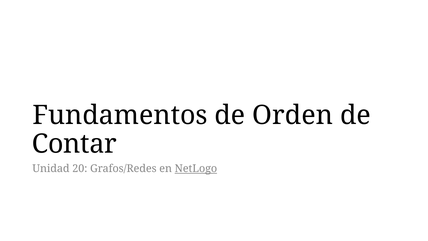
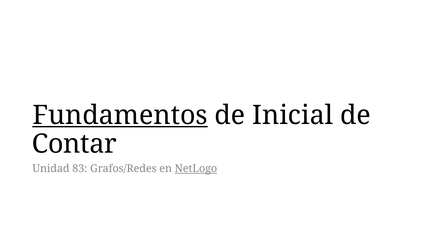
Fundamentos underline: none -> present (120, 115)
Orden: Orden -> Inicial (293, 115)
20: 20 -> 83 (80, 168)
